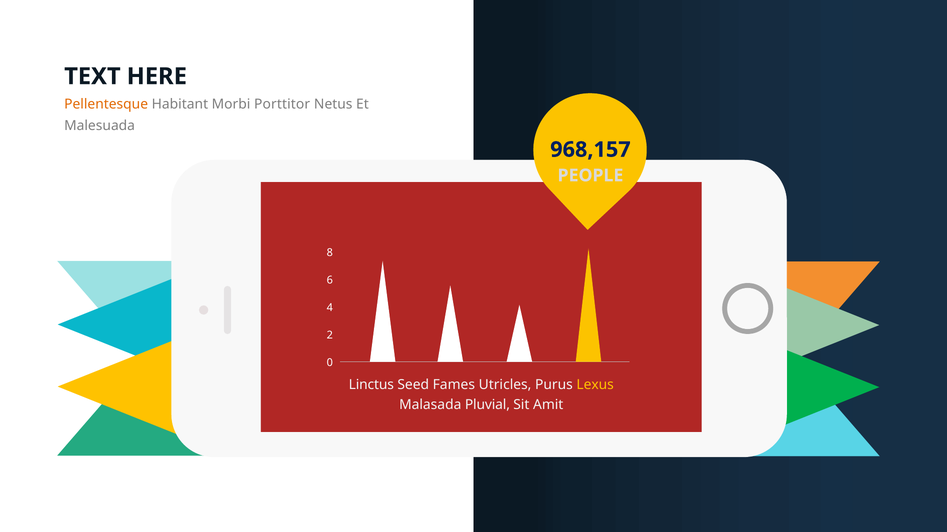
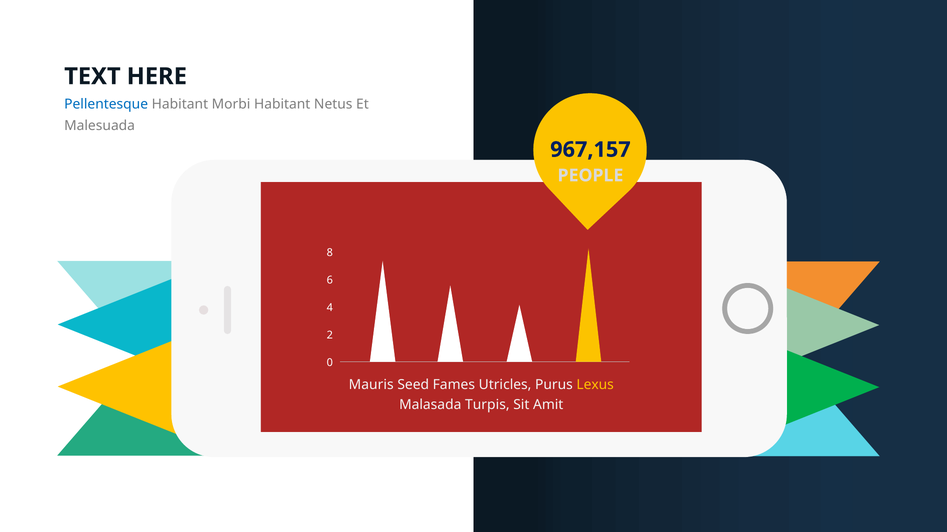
Pellentesque colour: orange -> blue (106, 104)
Morbi Porttitor: Porttitor -> Habitant (282, 104)
968,157: 968,157 -> 967,157 (590, 150)
Linctus: Linctus -> Mauris (371, 385)
Pluvial: Pluvial -> Turpis (487, 405)
